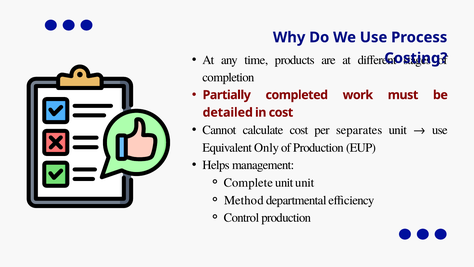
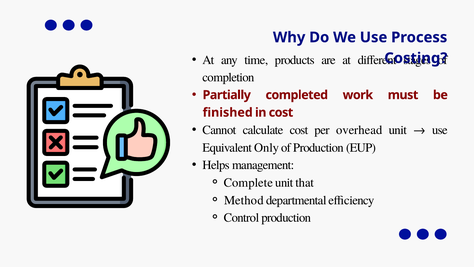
detailed: detailed -> finished (228, 112)
separates: separates -> overhead (359, 130)
unit unit: unit -> that (305, 182)
